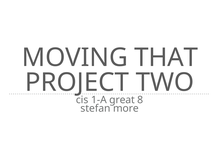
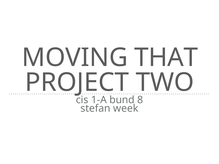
great: great -> bund (122, 100)
more: more -> week (126, 109)
